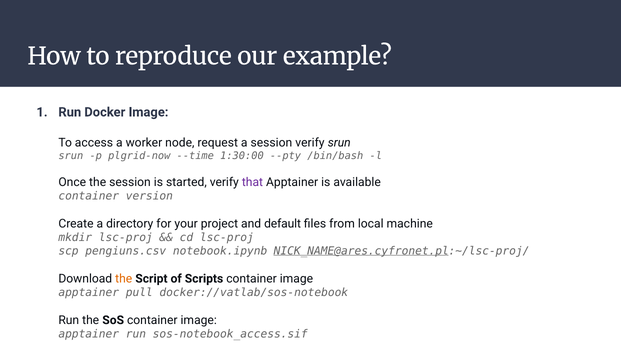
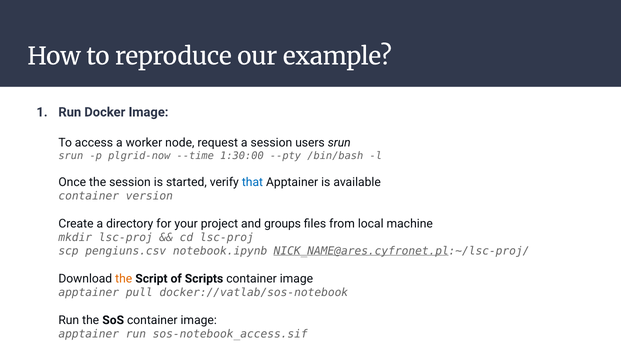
session verify: verify -> users (310, 142)
that colour: purple -> blue (252, 182)
default: default -> groups (283, 223)
